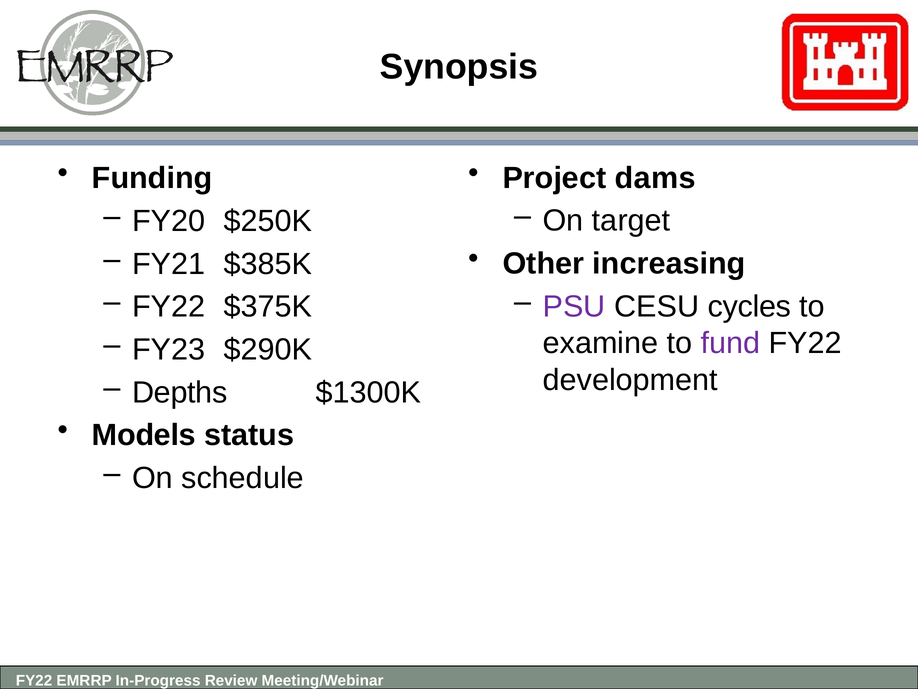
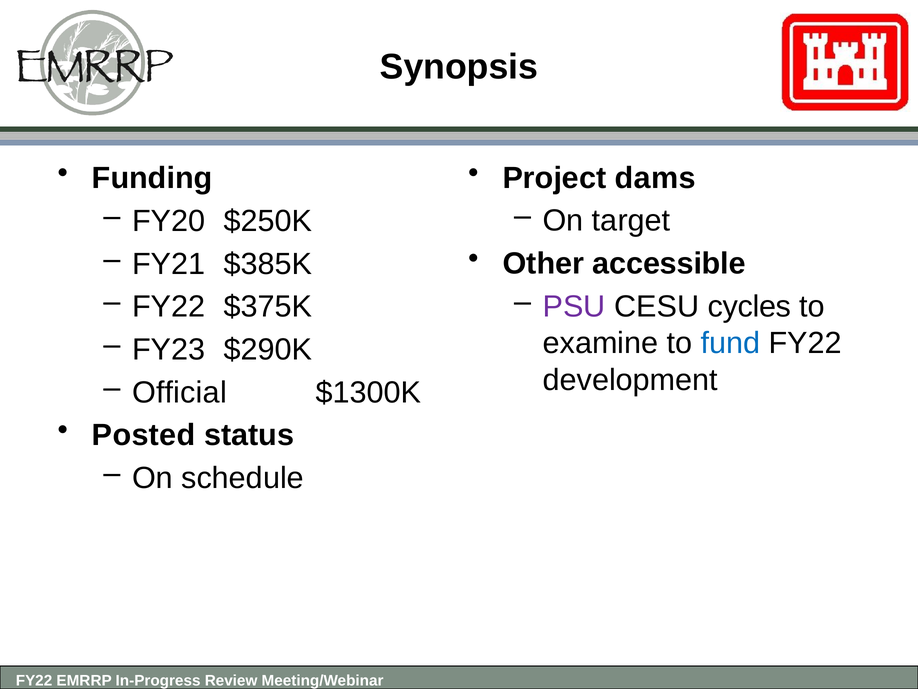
increasing: increasing -> accessible (669, 264)
fund colour: purple -> blue (730, 343)
Depths: Depths -> Official (180, 392)
Models: Models -> Posted (144, 435)
